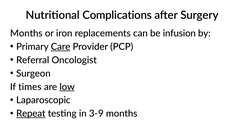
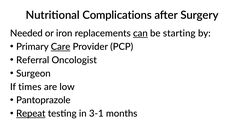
Months: Months -> Needed (26, 33)
can underline: none -> present (140, 33)
infusion: infusion -> starting (179, 33)
low underline: present -> none (67, 87)
Laparoscopic: Laparoscopic -> Pantoprazole (43, 100)
3-9: 3-9 -> 3-1 (96, 113)
